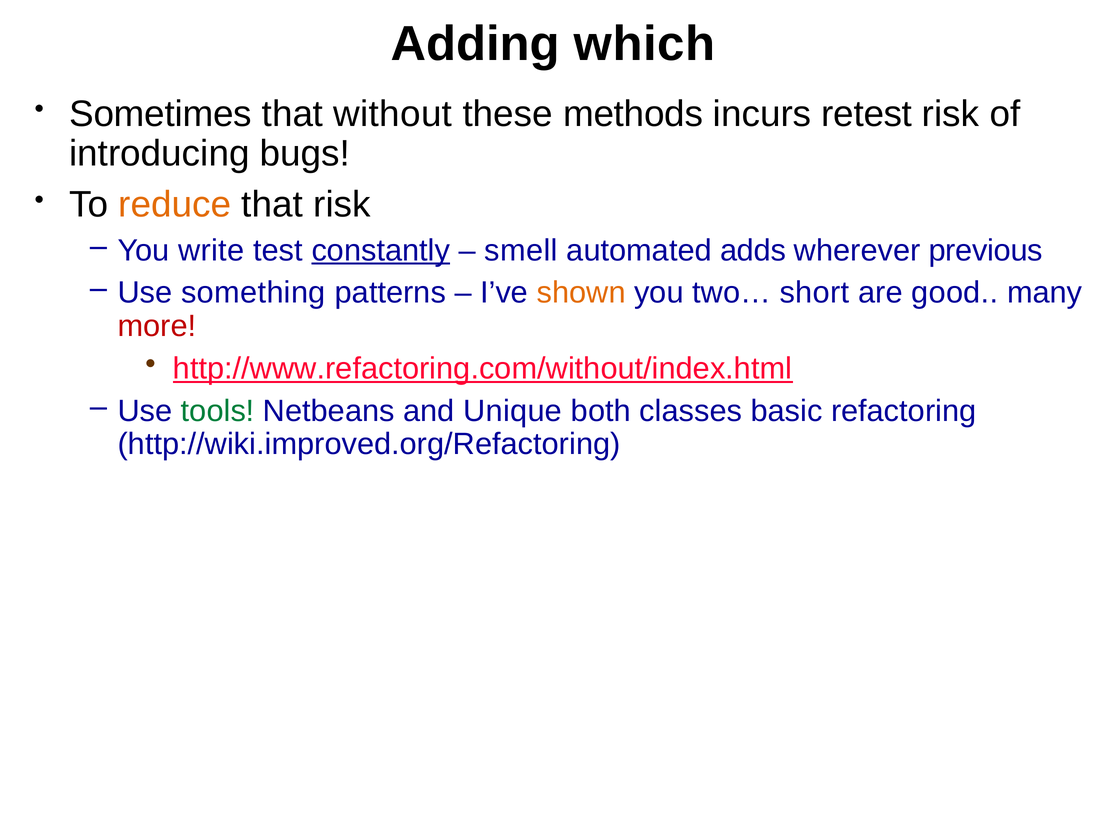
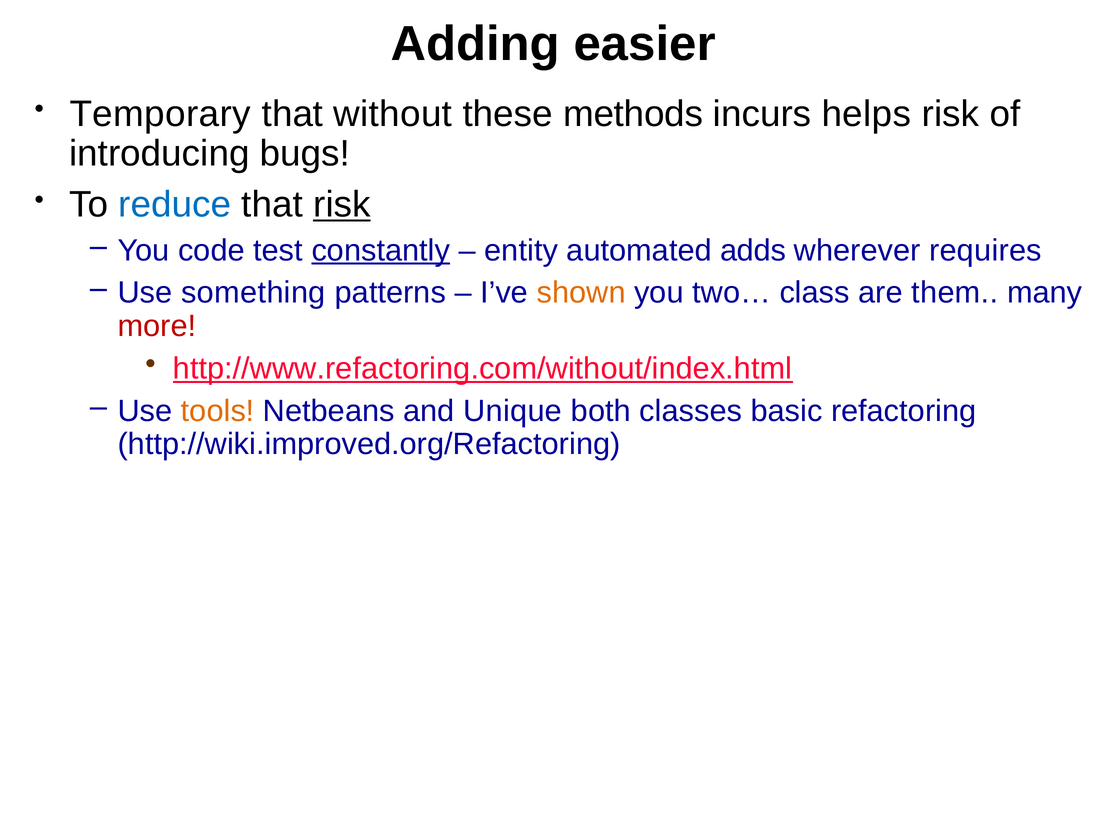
which: which -> easier (645, 44)
Sometimes: Sometimes -> Temporary (160, 114)
retest: retest -> helps (866, 114)
reduce colour: orange -> blue (175, 205)
risk underline: none -> present (342, 205)
write: write -> code (211, 250)
smell: smell -> entity (521, 250)
previous: previous -> requires (985, 250)
short: short -> class (815, 293)
good: good -> them (955, 293)
tools colour: green -> orange (218, 411)
